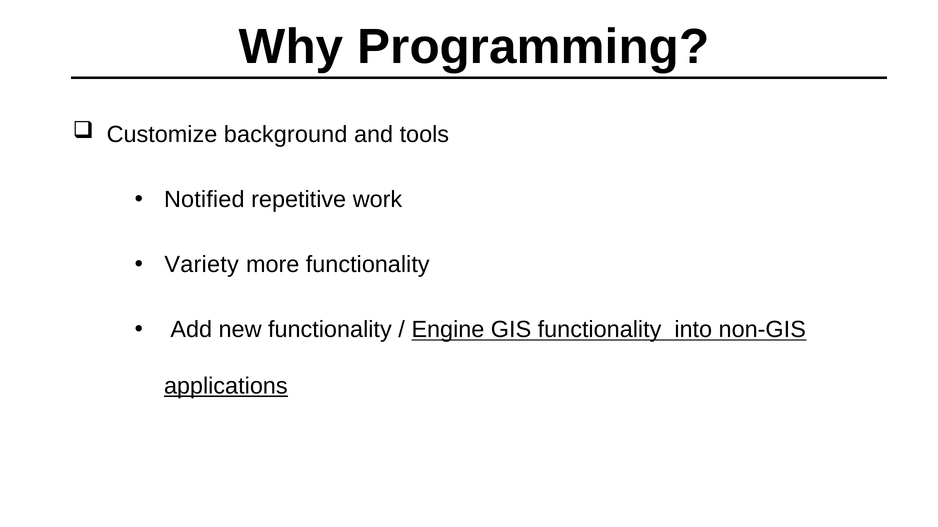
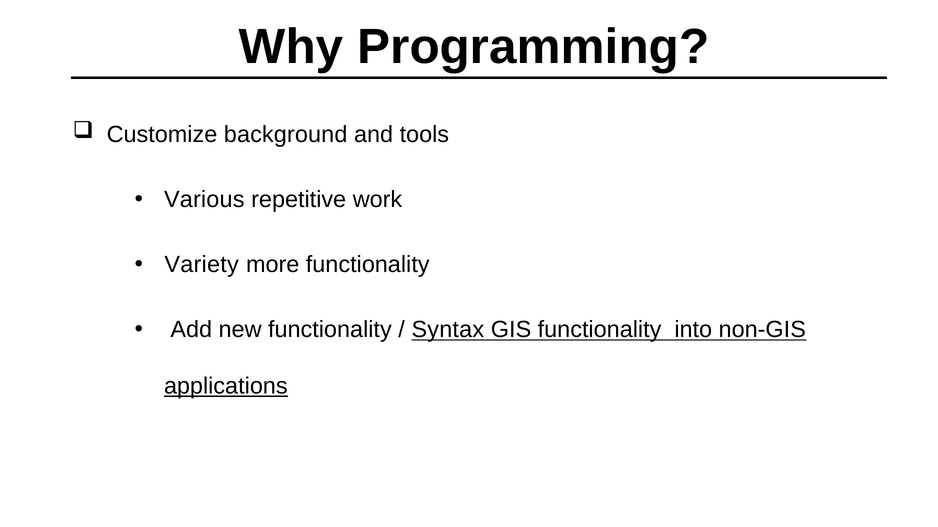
Notified: Notified -> Various (204, 200)
Engine: Engine -> Syntax (448, 330)
